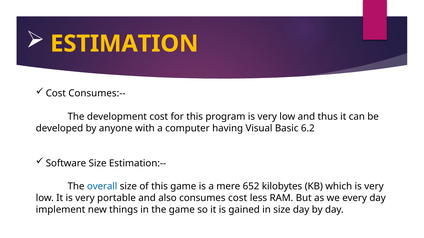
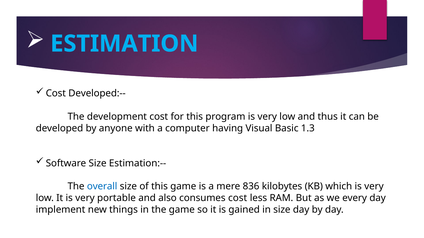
ESTIMATION colour: yellow -> light blue (124, 44)
Consumes:--: Consumes:-- -> Developed:-- (97, 94)
6.2: 6.2 -> 1.3 (308, 129)
652: 652 -> 836 (251, 187)
